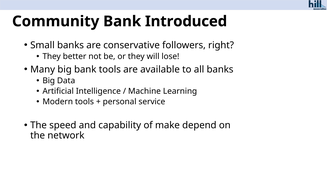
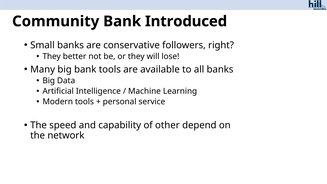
make: make -> other (167, 125)
